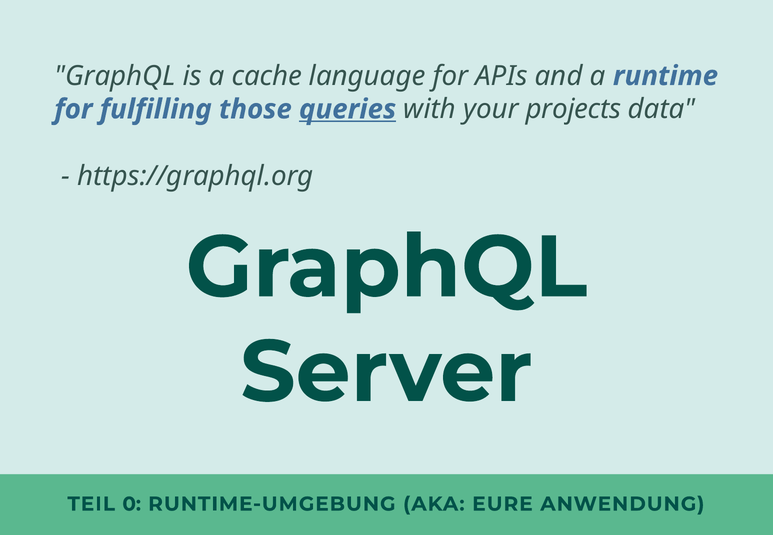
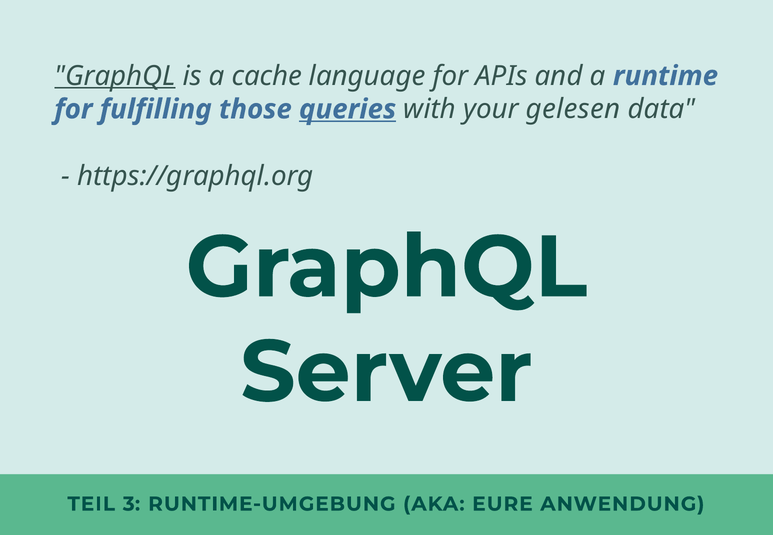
GraphQL underline: none -> present (115, 76)
projects: projects -> gelesen (573, 109)
0: 0 -> 3 (131, 504)
